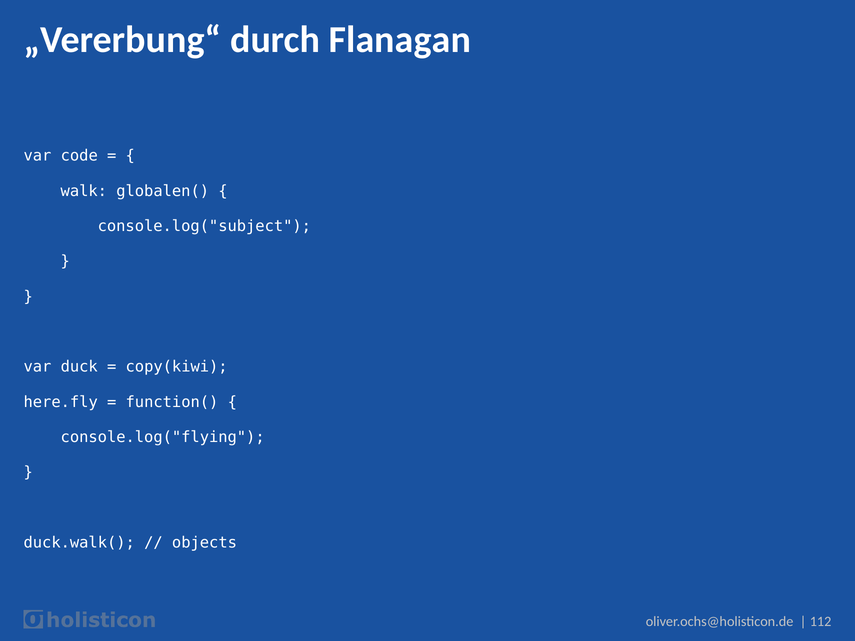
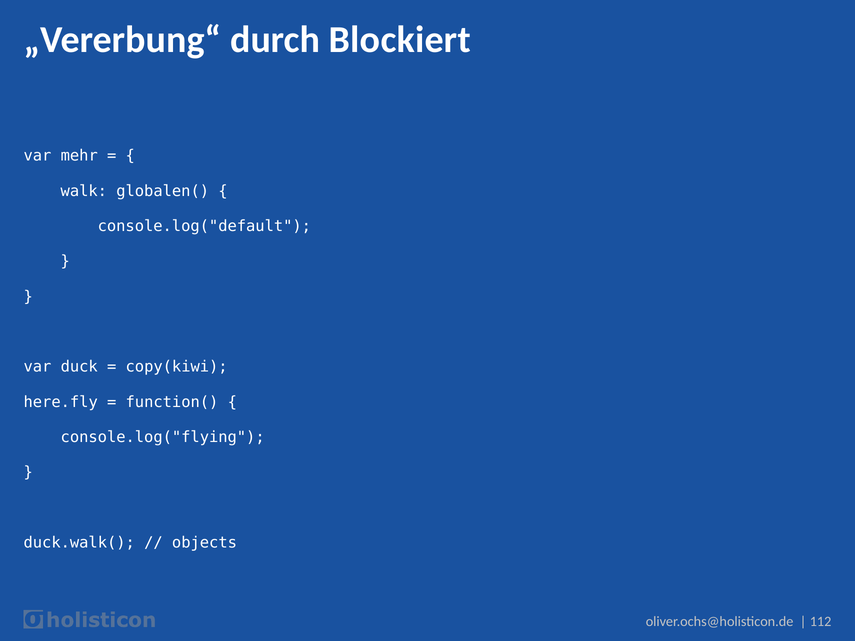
Flanagan: Flanagan -> Blockiert (400, 40)
code: code -> mehr (79, 156)
console.log("subject: console.log("subject -> console.log("default (204, 226)
